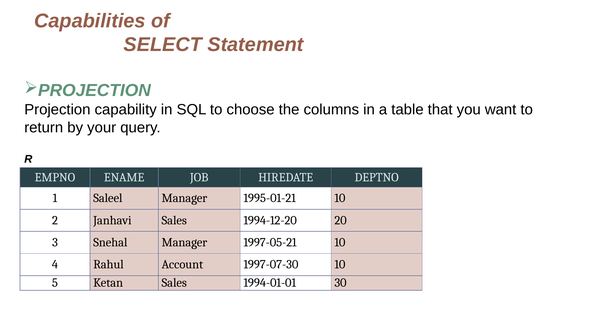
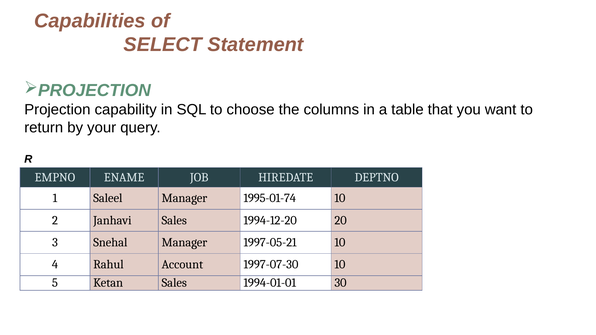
1995-01-21: 1995-01-21 -> 1995-01-74 (270, 198)
